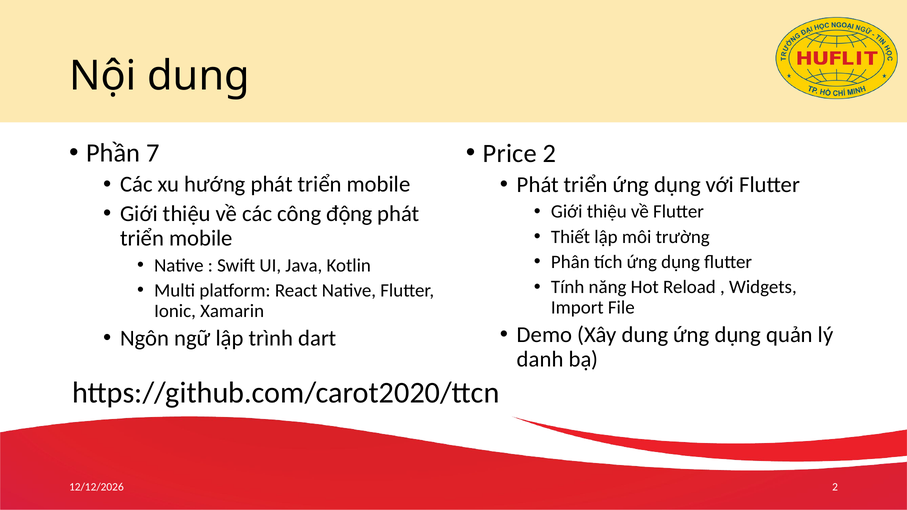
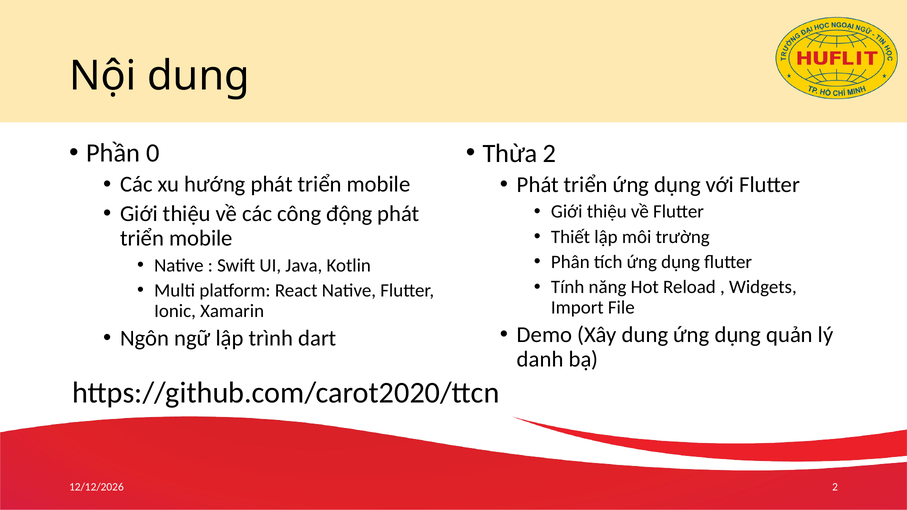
7: 7 -> 0 (153, 153)
Price: Price -> Thừa (510, 153)
